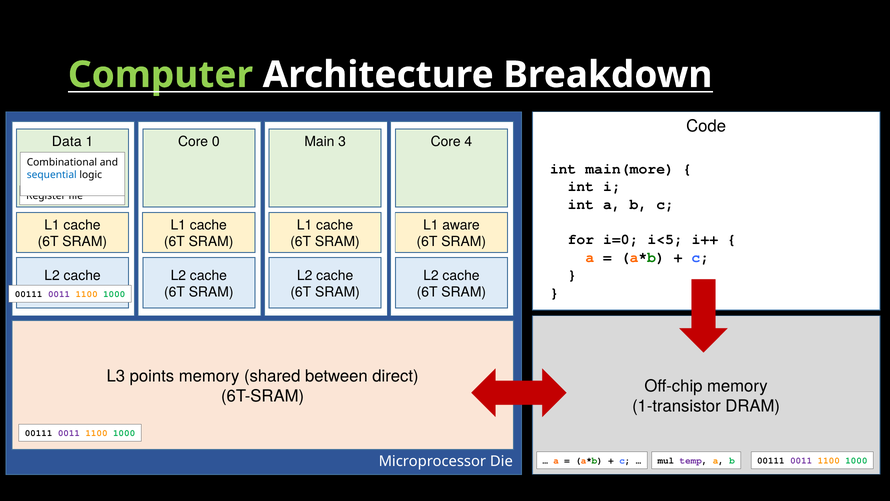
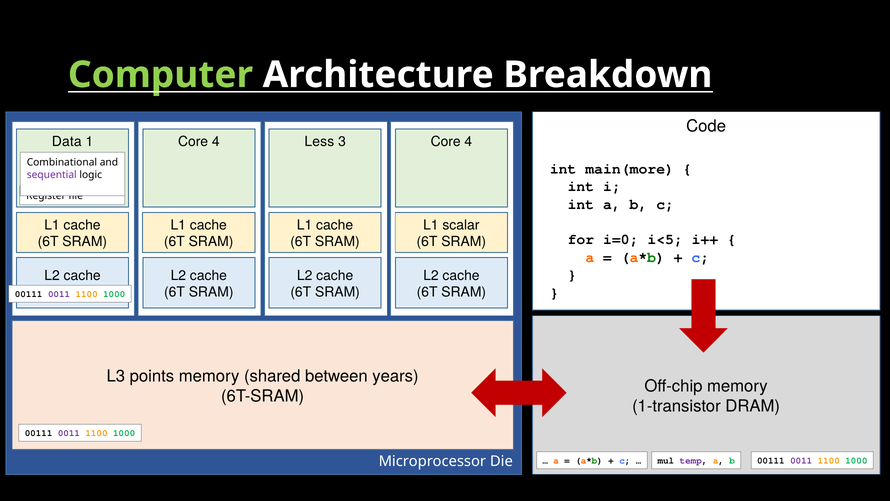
0: 0 -> 4 (216, 141)
Main: Main -> Less (319, 141)
sequential colour: blue -> purple (52, 175)
aware: aware -> scalar (461, 225)
direct: direct -> years (395, 376)
